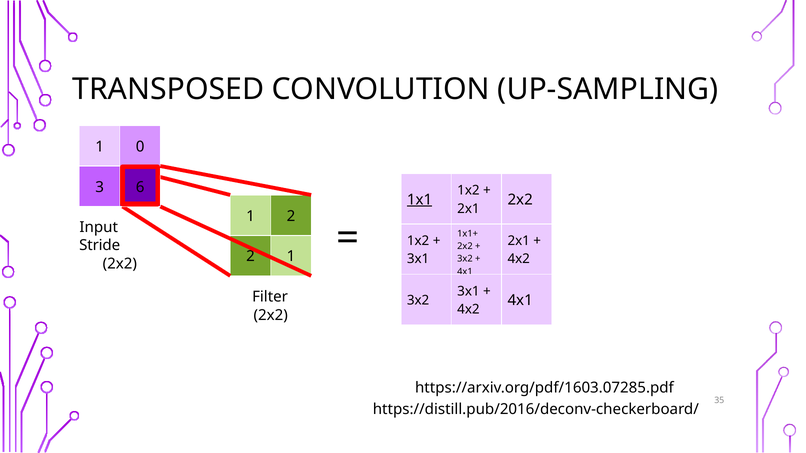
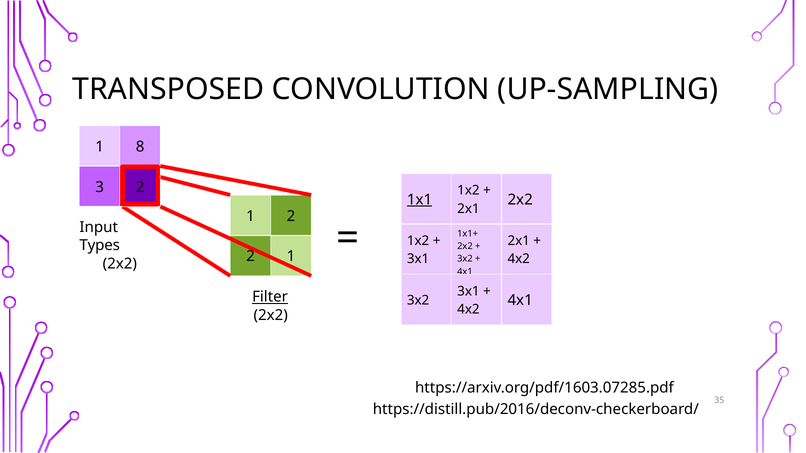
0: 0 -> 8 (140, 147)
3 6: 6 -> 2 (140, 187)
Stride: Stride -> Types (100, 246)
Filter underline: none -> present (270, 297)
